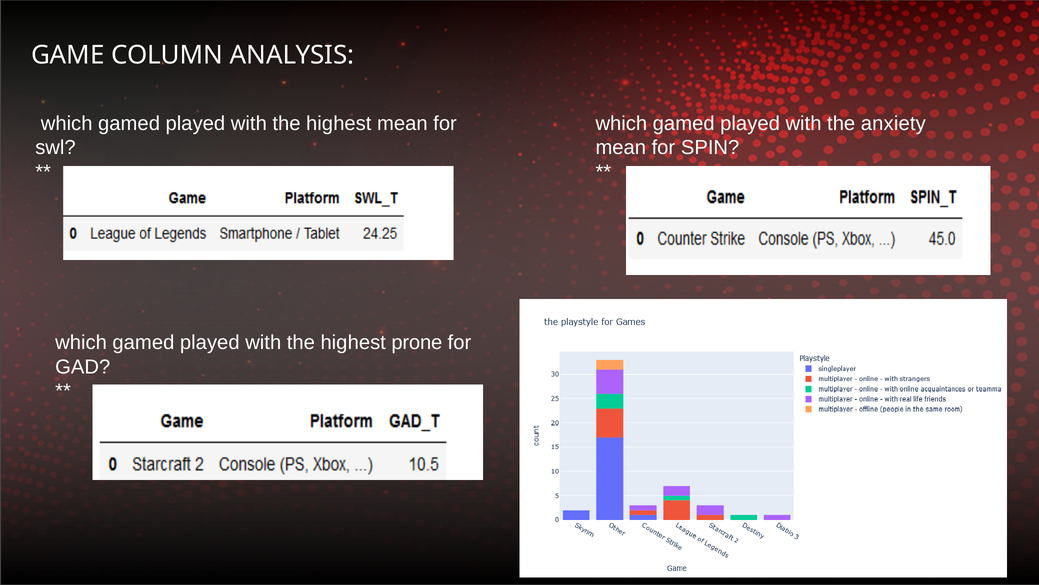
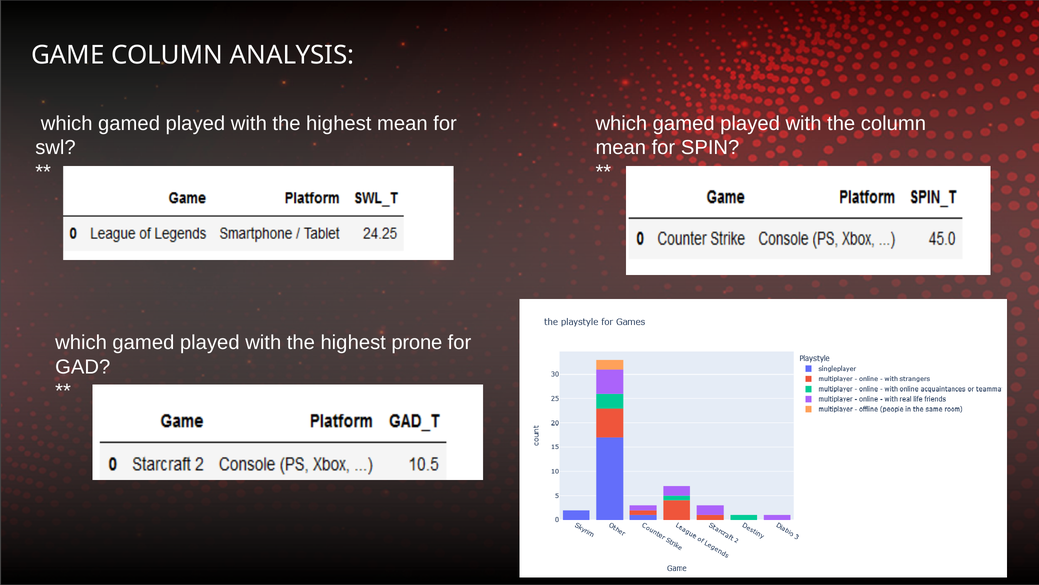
the anxiety: anxiety -> column (893, 123)
